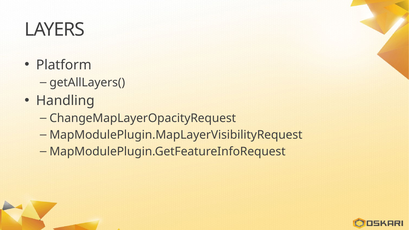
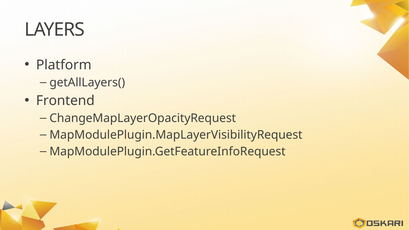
Handling: Handling -> Frontend (65, 101)
